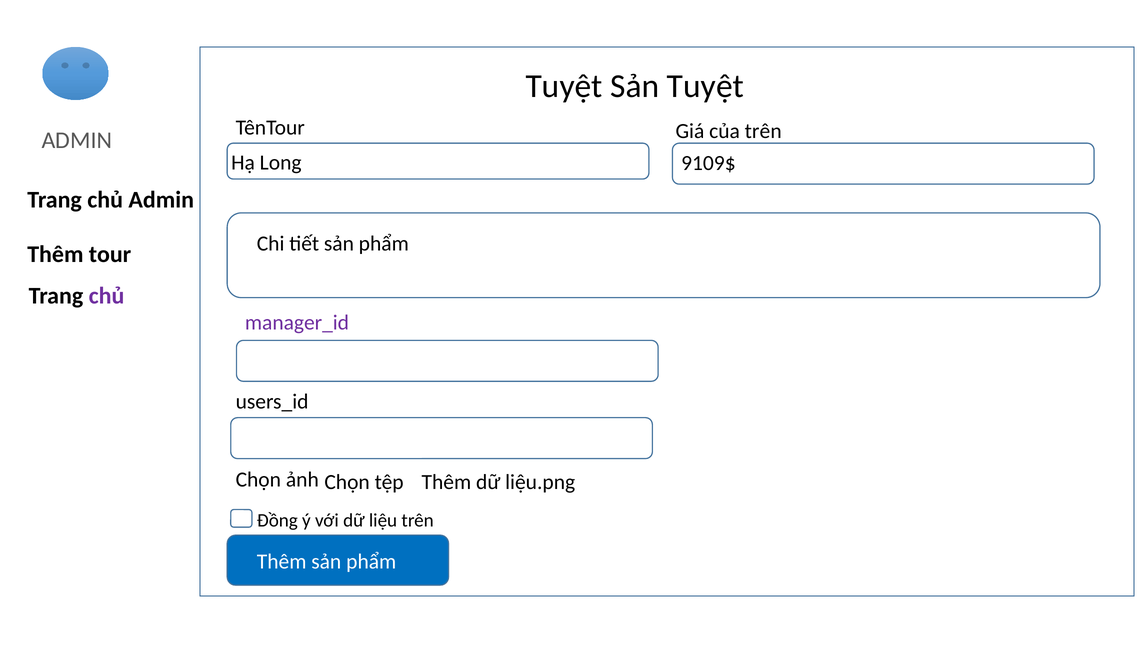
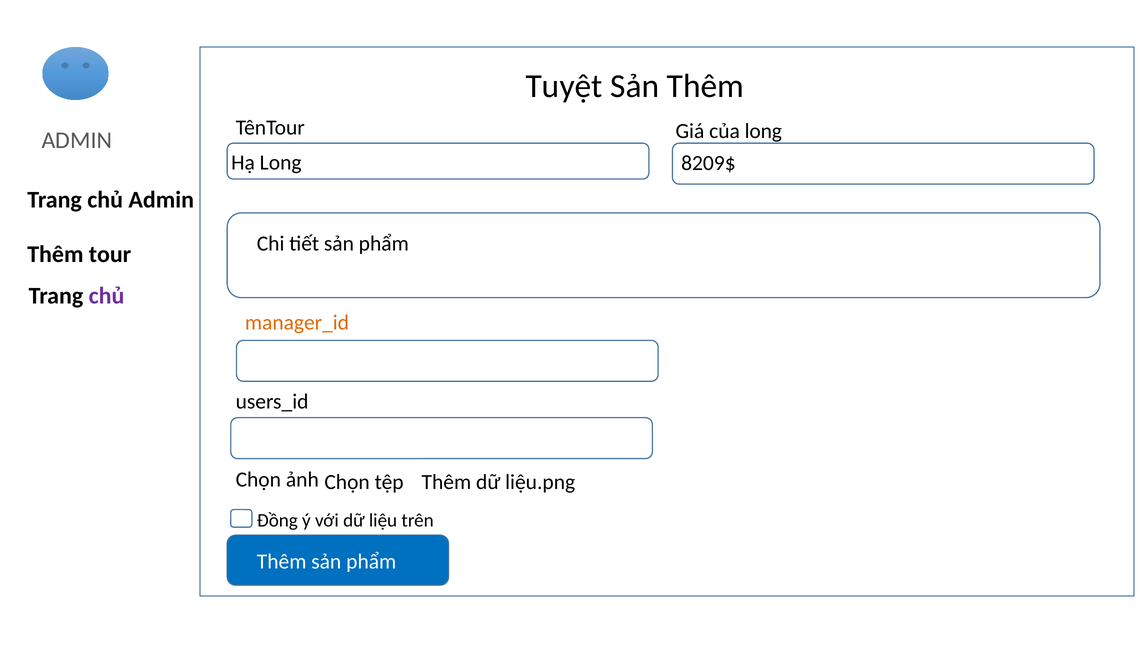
Sản Tuyệt: Tuyệt -> Thêm (705, 86)
của trên: trên -> long (763, 131)
9109$: 9109$ -> 8209$ (708, 163)
manager_id colour: purple -> orange (297, 322)
